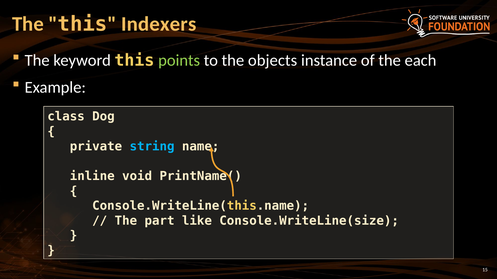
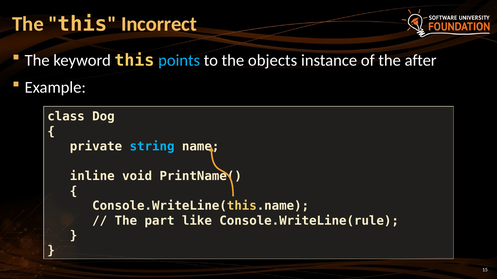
Indexers: Indexers -> Incorrect (159, 24)
points colour: light green -> light blue (179, 61)
each: each -> after (421, 61)
Console.WriteLine(size: Console.WriteLine(size -> Console.WriteLine(rule (309, 221)
